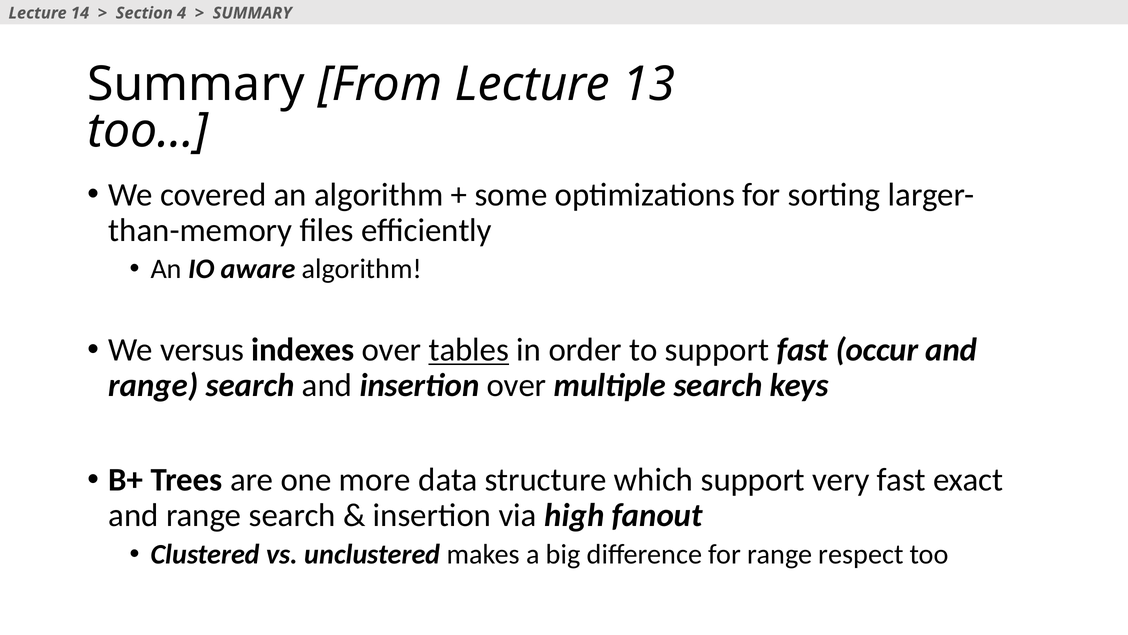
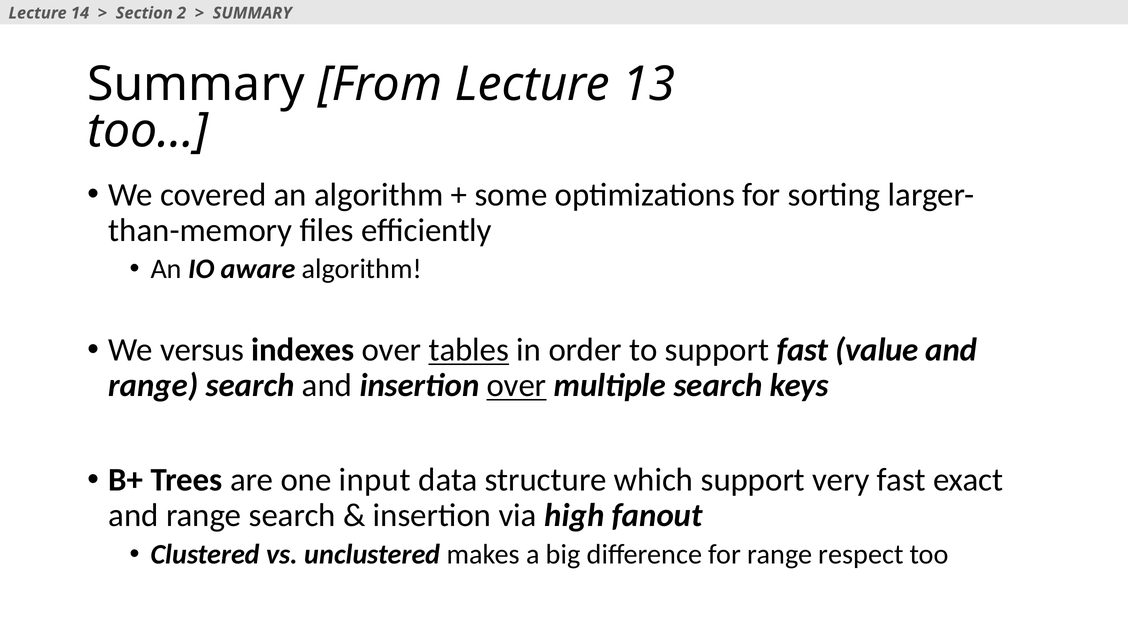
4: 4 -> 2 (182, 13)
occur: occur -> value (877, 350)
over underline: none -> present (517, 385)
more: more -> input (375, 480)
